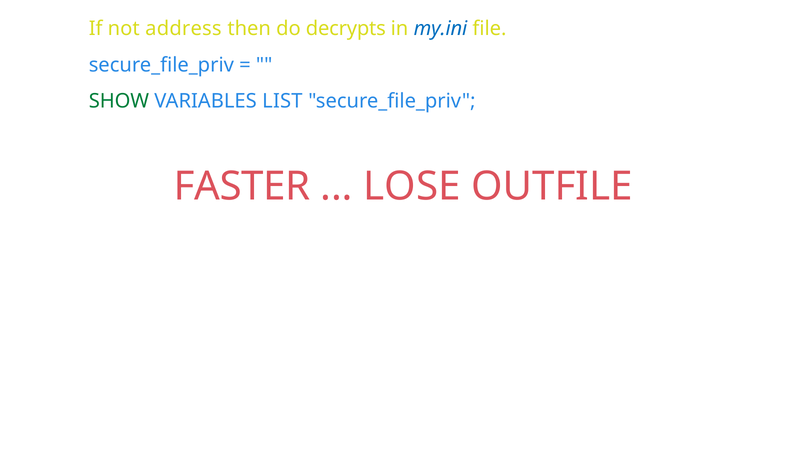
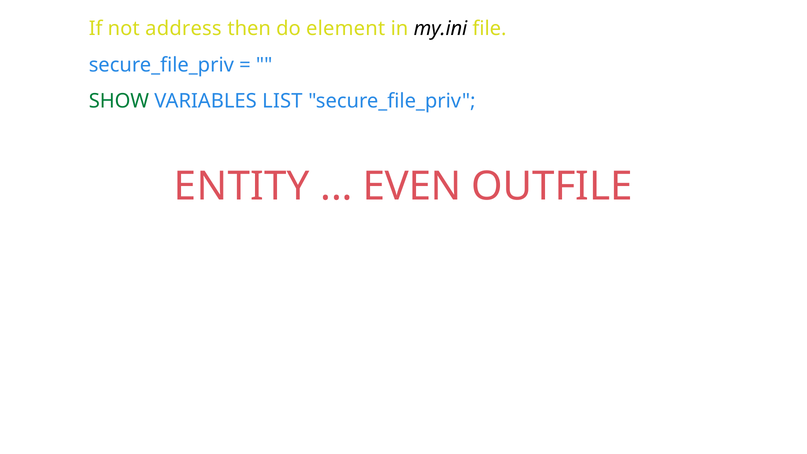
decrypts: decrypts -> element (346, 29)
my.ini colour: blue -> black (441, 29)
FASTER: FASTER -> ENTITY (242, 186)
LOSE: LOSE -> EVEN (412, 186)
